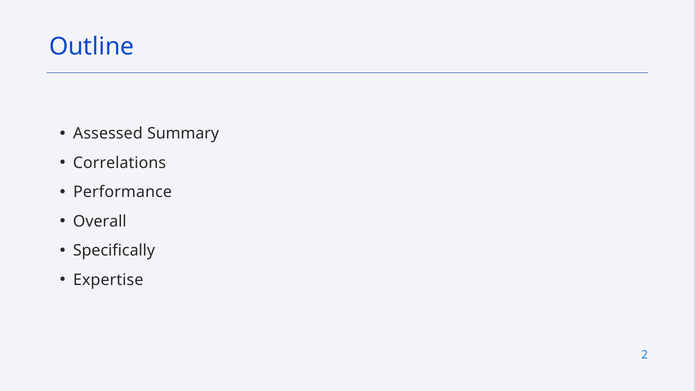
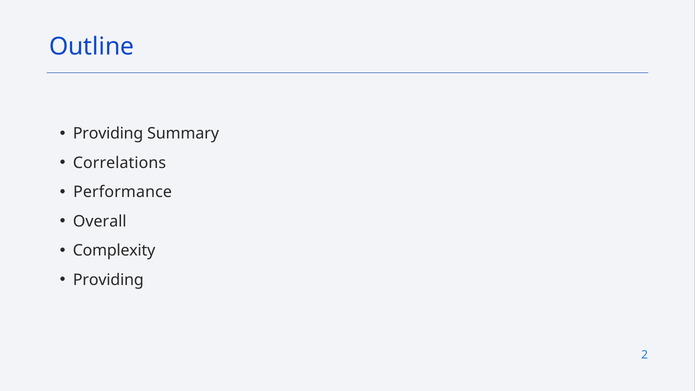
Assessed: Assessed -> Providing (108, 134)
Specifically: Specifically -> Complexity (114, 251)
Expertise: Expertise -> Providing (108, 280)
